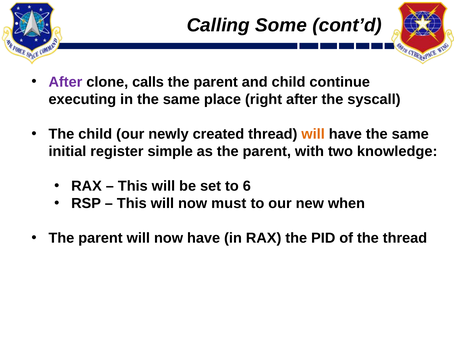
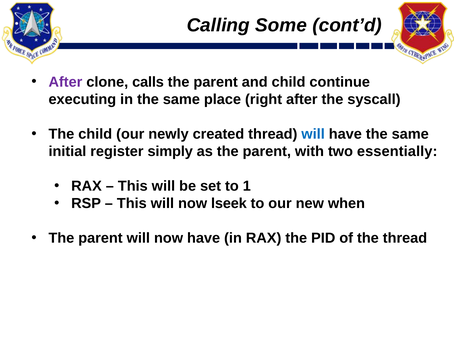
will colour: orange -> blue (313, 134)
simple: simple -> simply (170, 152)
knowledge: knowledge -> essentially (397, 152)
6: 6 -> 1 (247, 186)
must: must -> lseek (229, 204)
